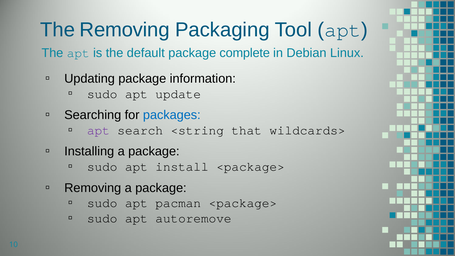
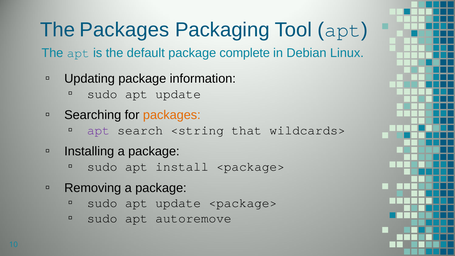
The Removing: Removing -> Packages (124, 30)
packages colour: blue -> orange (172, 115)
pacman: pacman -> update (178, 203)
